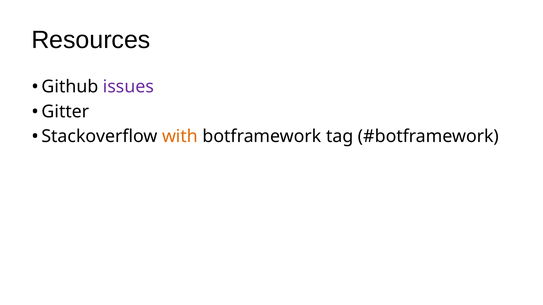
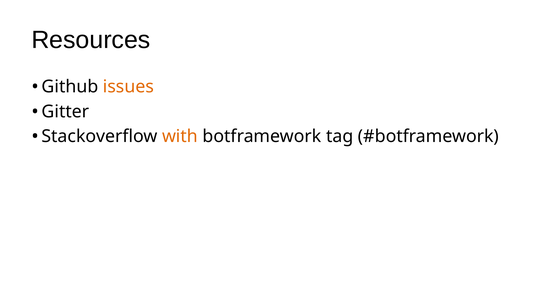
issues colour: purple -> orange (128, 87)
